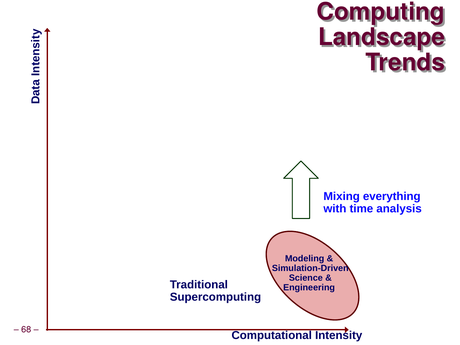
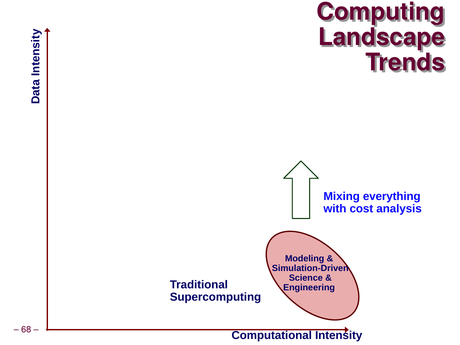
time: time -> cost (361, 209)
